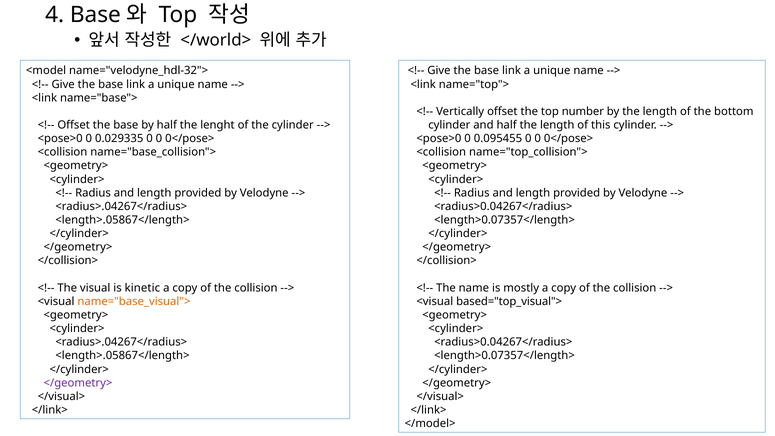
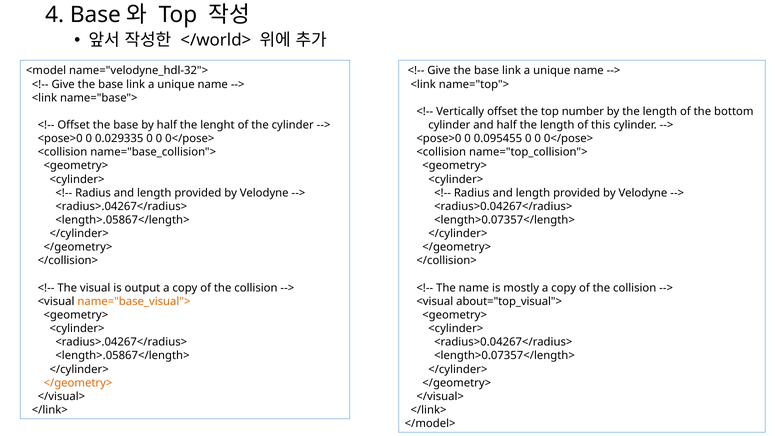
kinetic: kinetic -> output (142, 288)
based="top_visual">: based="top_visual"> -> about="top_visual"> (509, 301)
</geometry> colour: purple -> orange (78, 383)
